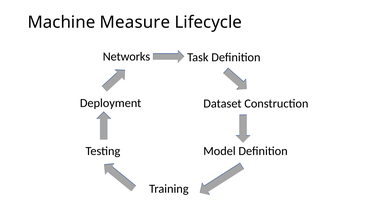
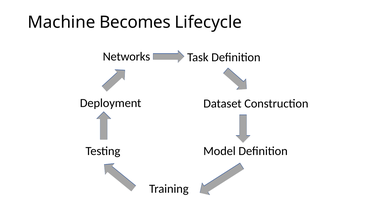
Measure: Measure -> Becomes (135, 22)
